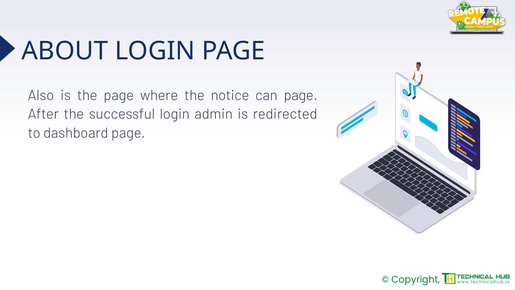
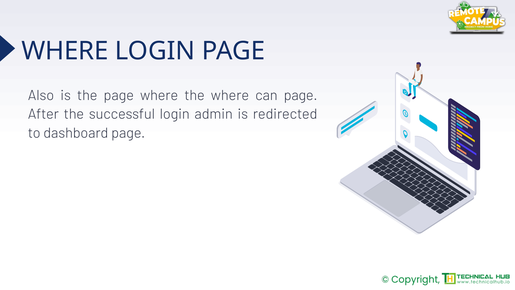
ABOUT: ABOUT -> WHERE (65, 51)
the notice: notice -> where (230, 95)
